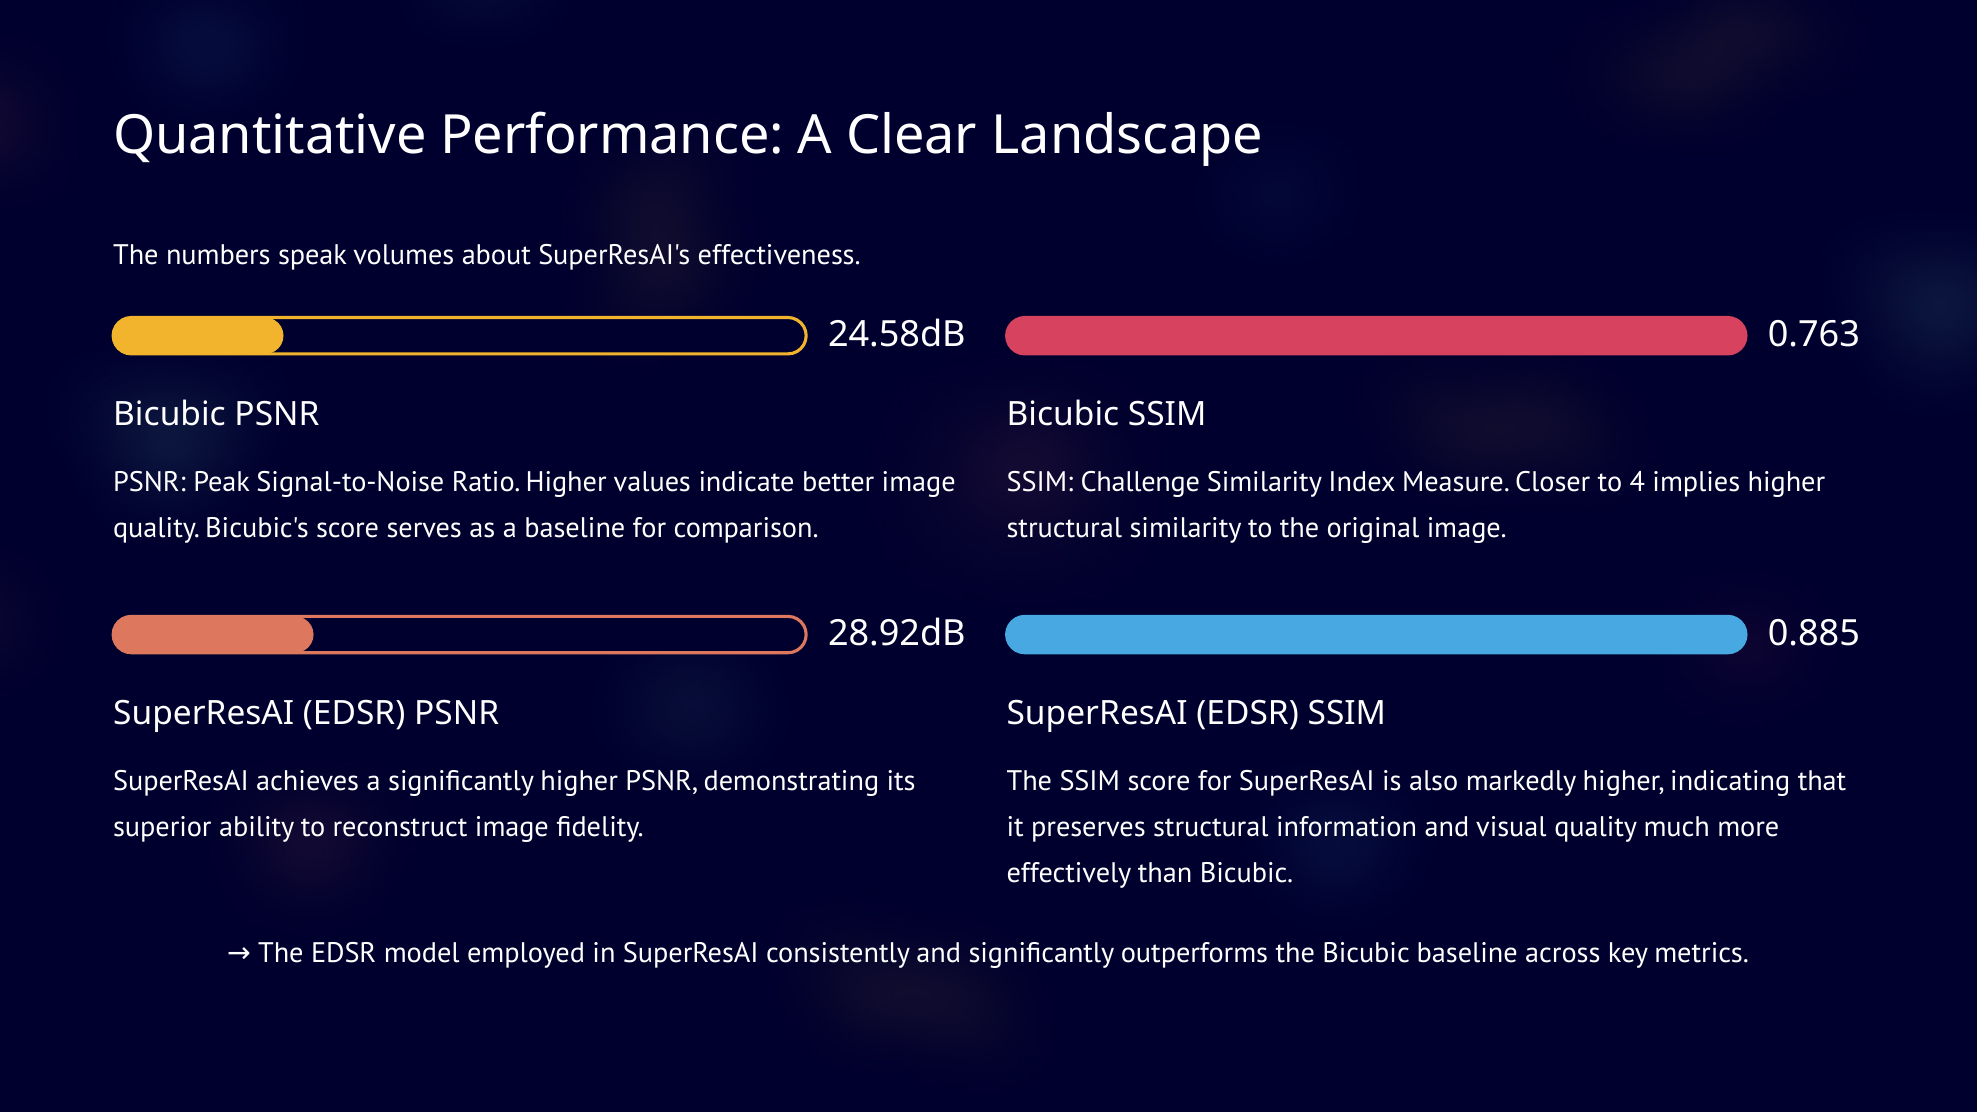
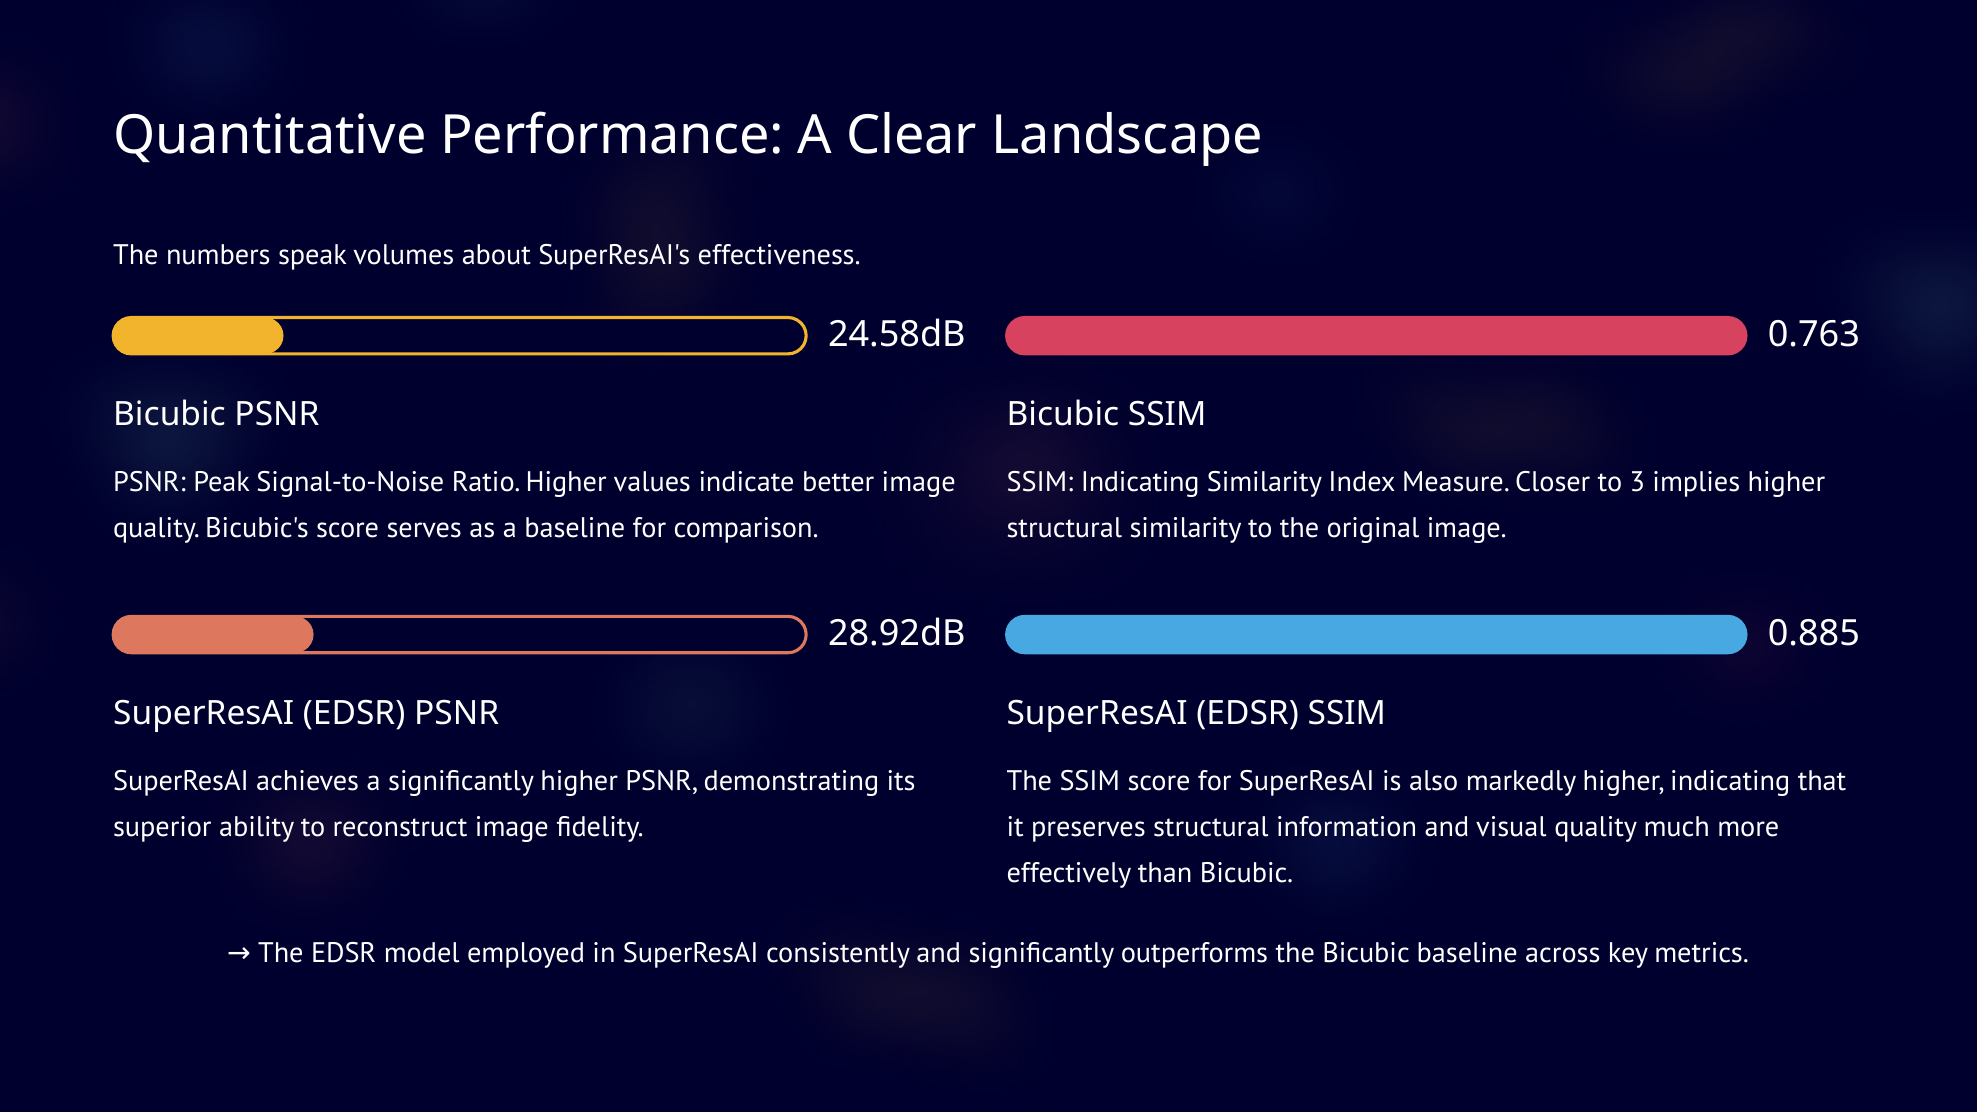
SSIM Challenge: Challenge -> Indicating (1140, 482)
4: 4 -> 3 (1637, 482)
